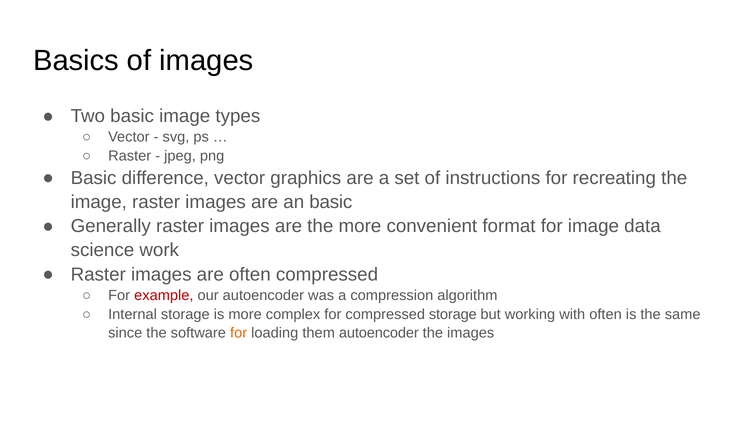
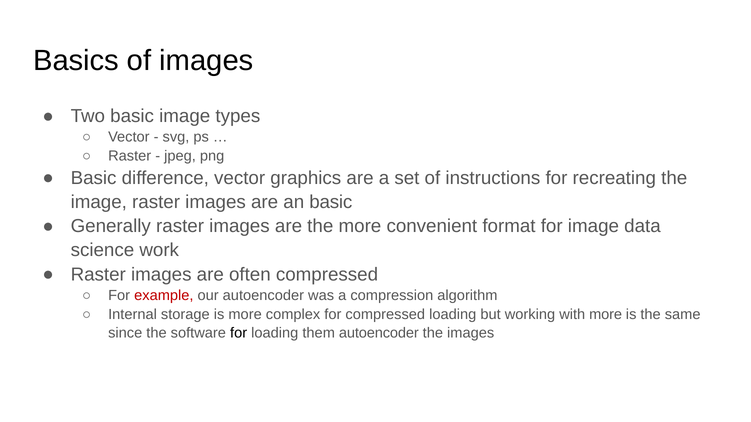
compressed storage: storage -> loading (453, 315)
with often: often -> more (606, 315)
for colour: orange -> black (239, 333)
